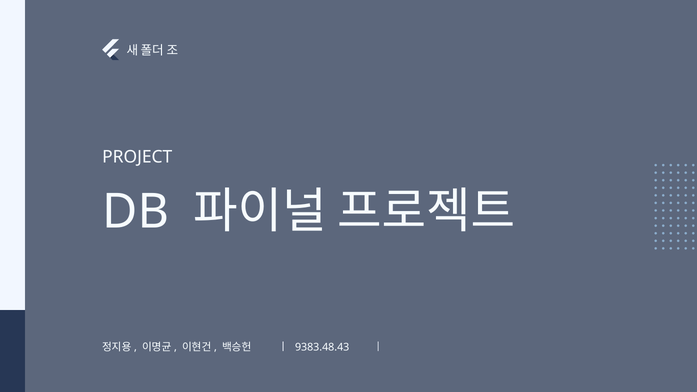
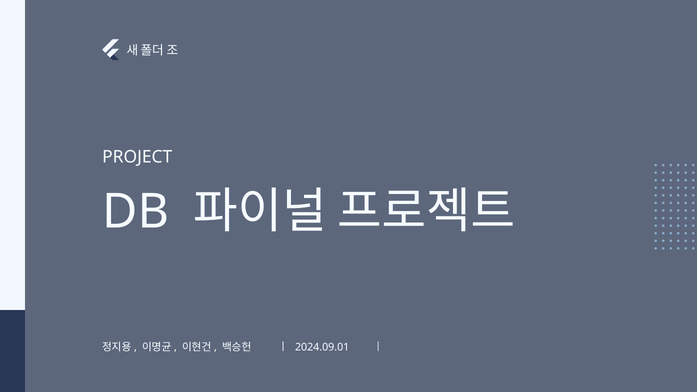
9383.48.43: 9383.48.43 -> 2024.09.01 (322, 348)
